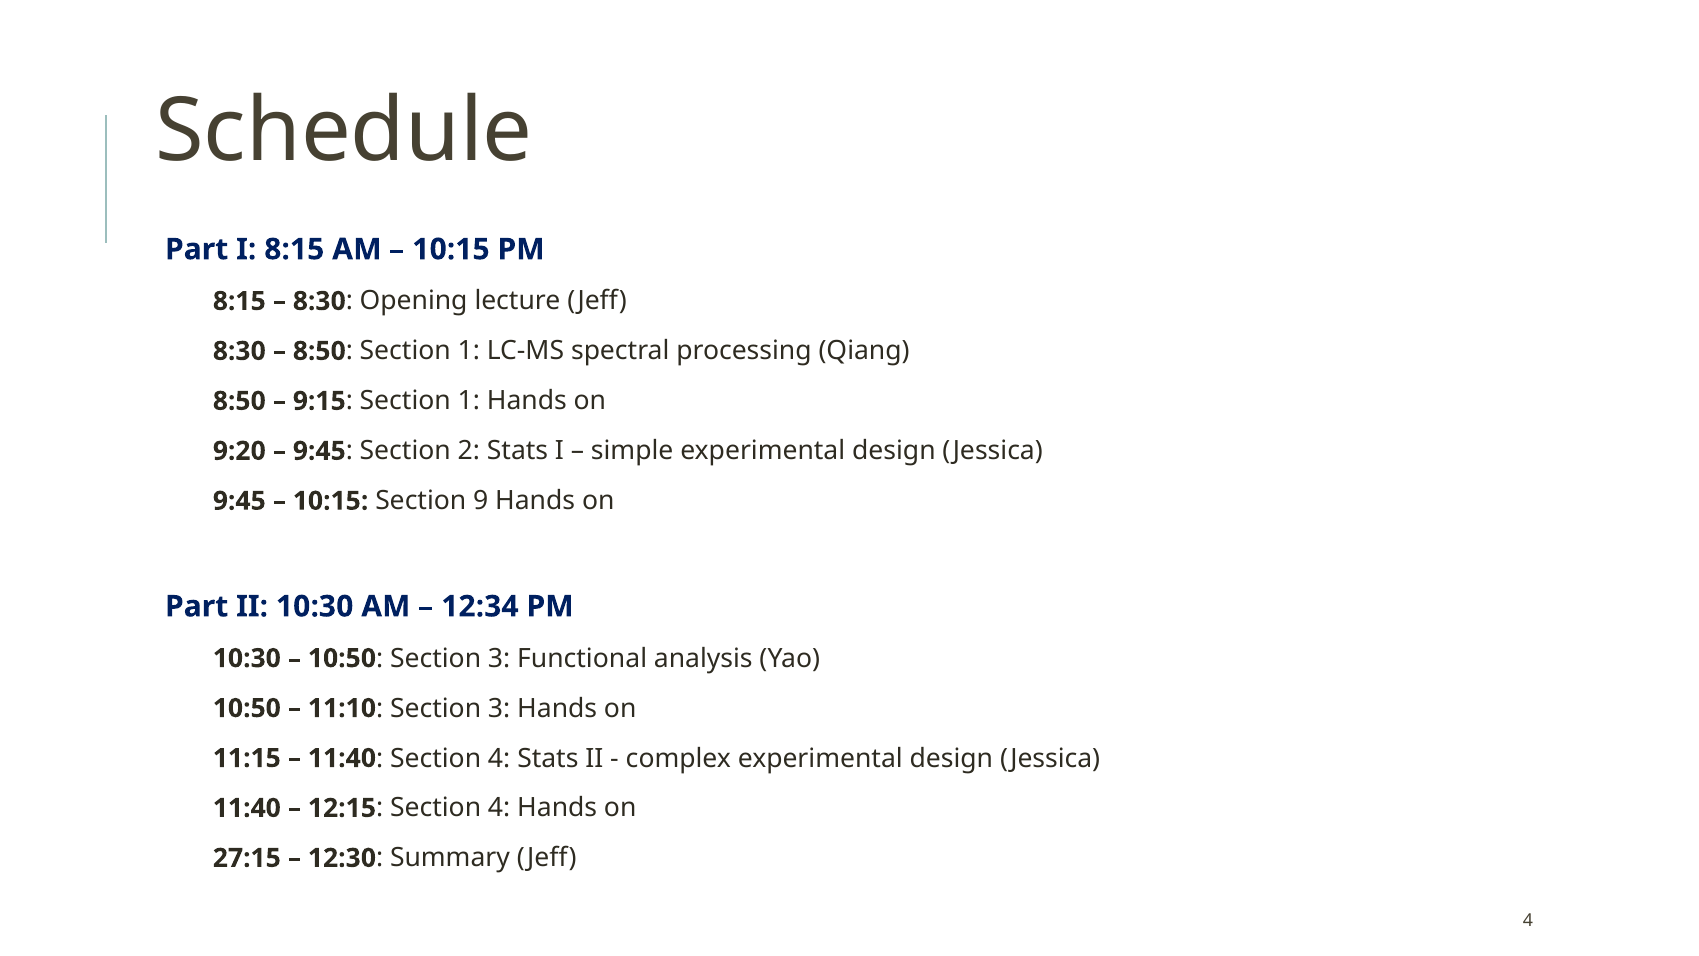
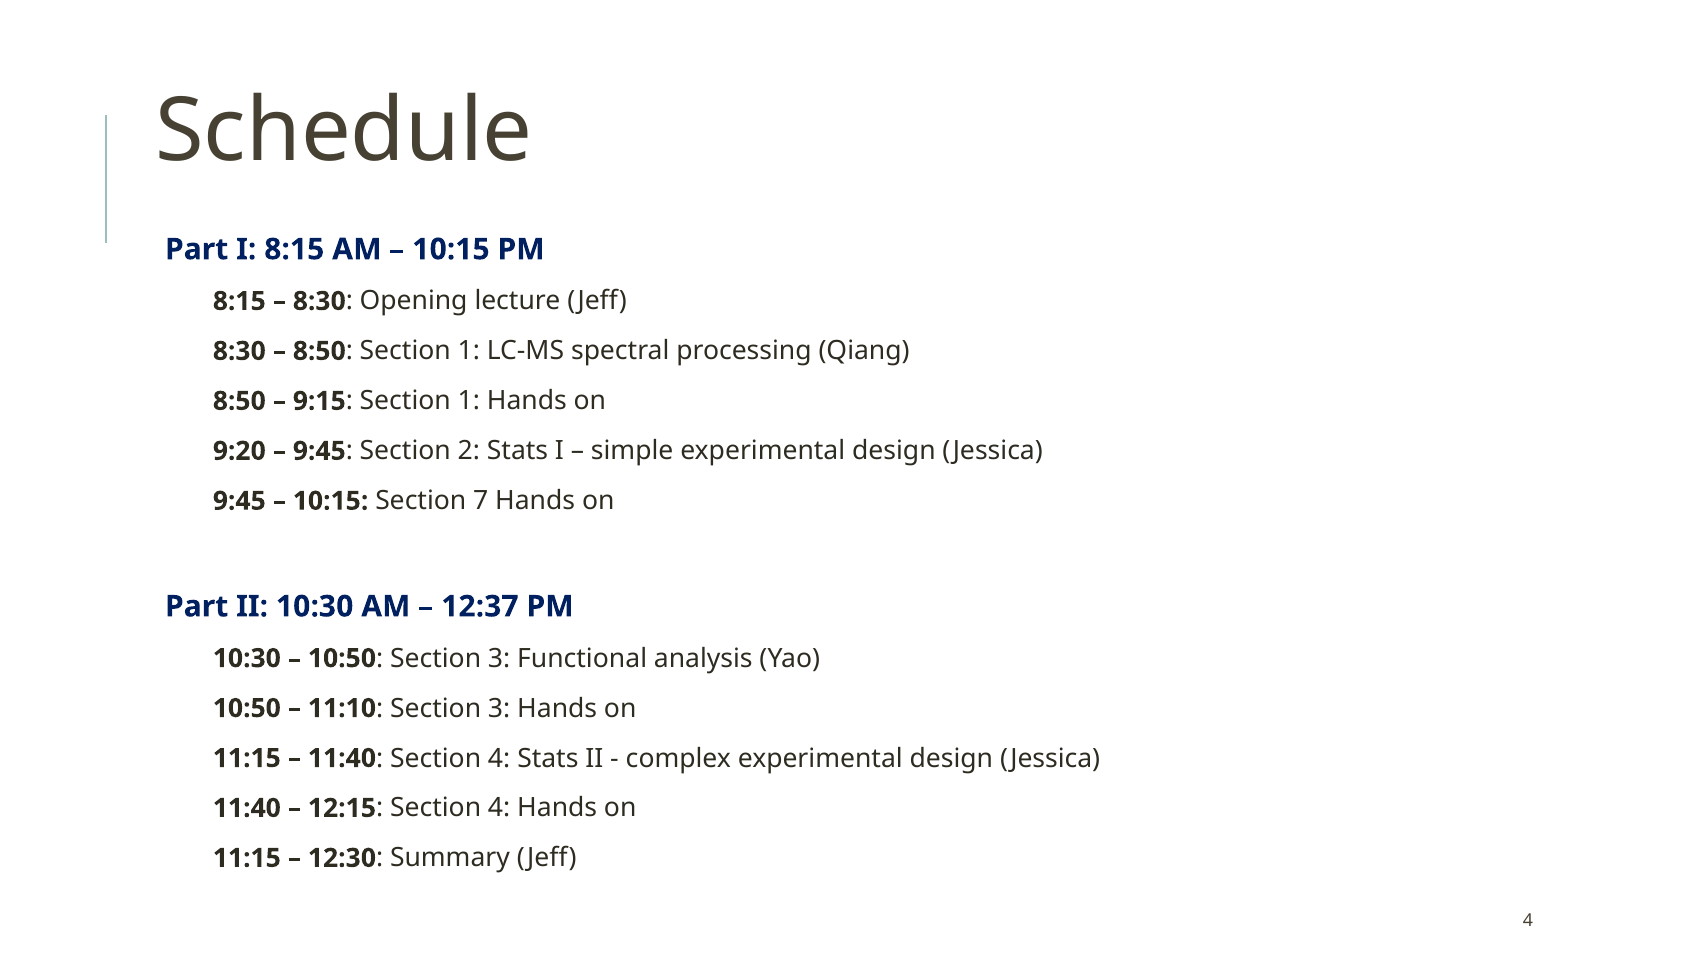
9: 9 -> 7 (481, 501)
12:34: 12:34 -> 12:37 (480, 606)
27:15: 27:15 -> 11:15 (247, 858)
